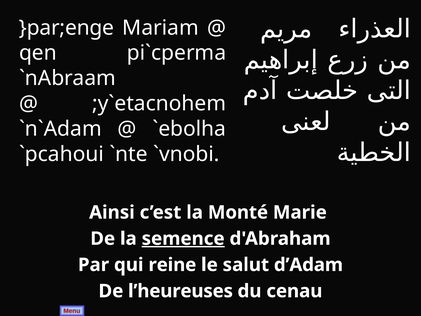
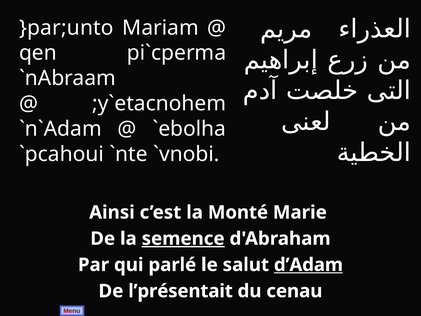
}par;enge: }par;enge -> }par;unto (66, 28)
reine: reine -> parlé (172, 265)
d’Adam underline: none -> present (308, 265)
l’heureuses: l’heureuses -> l’présentait (180, 291)
